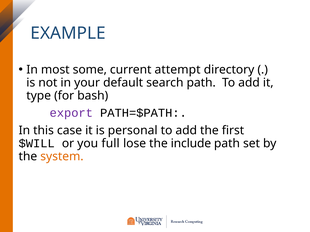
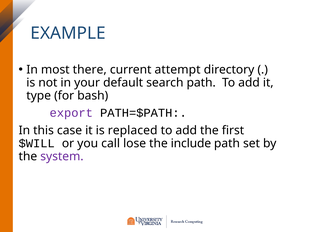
some: some -> there (90, 70)
personal: personal -> replaced (133, 131)
full: full -> call (111, 144)
system colour: orange -> purple (62, 157)
